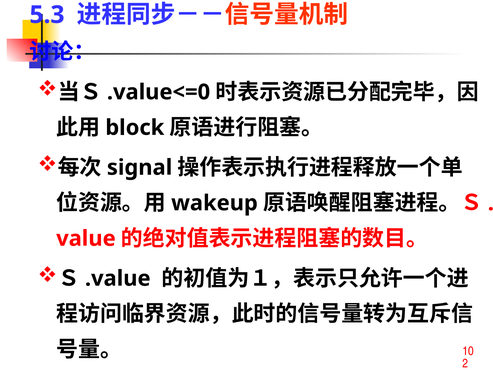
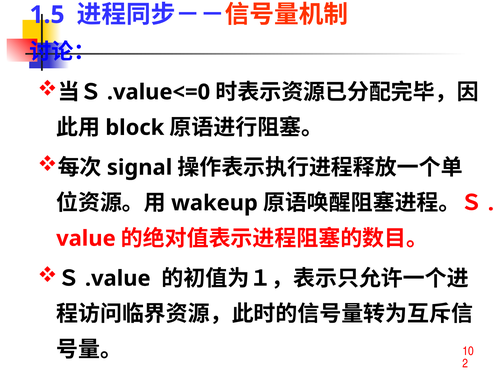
5.3: 5.3 -> 1.5 (47, 15)
